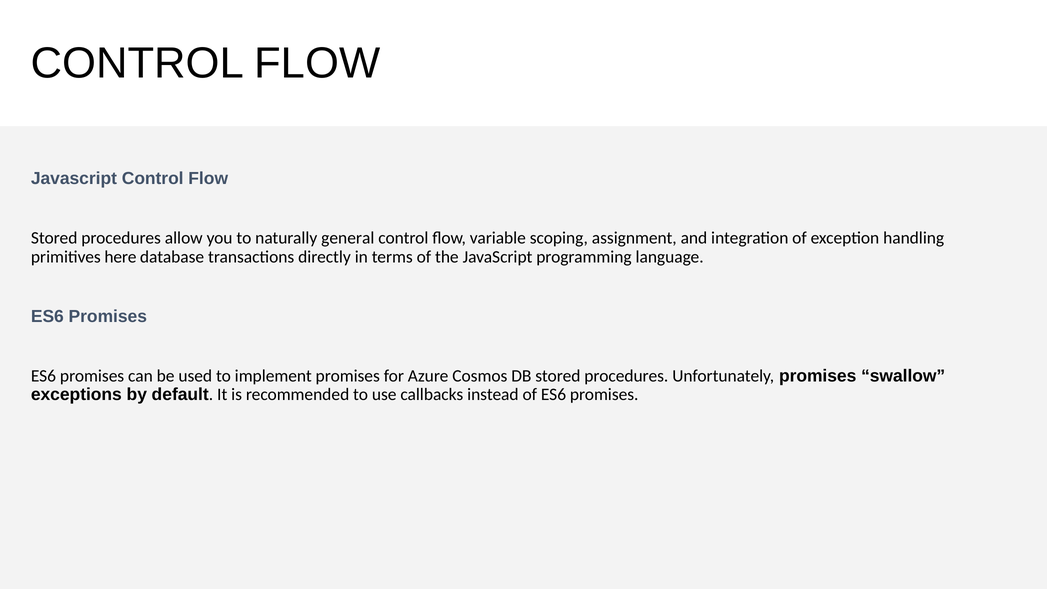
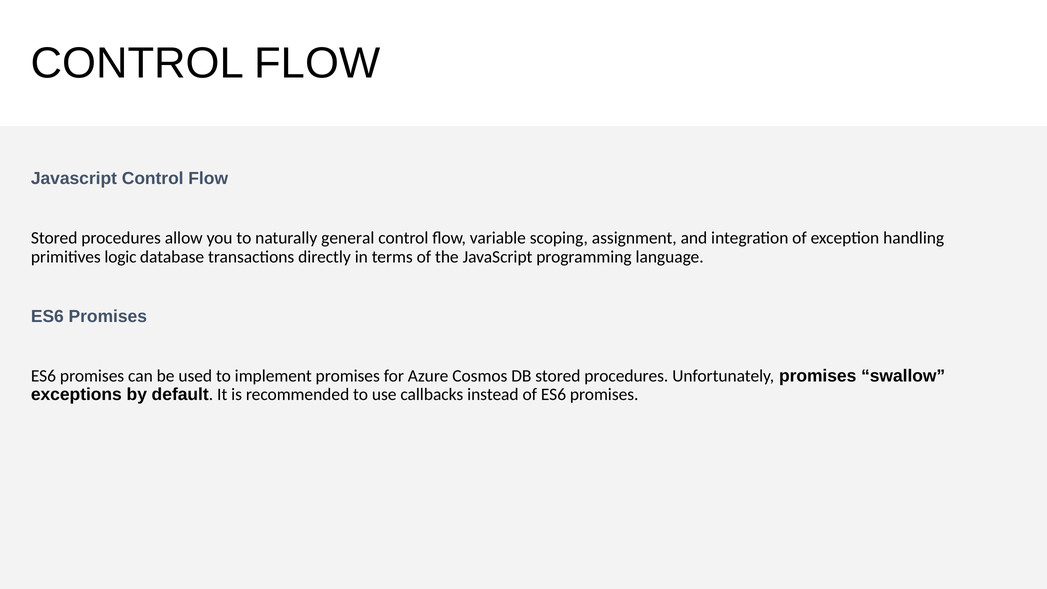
here: here -> logic (120, 257)
